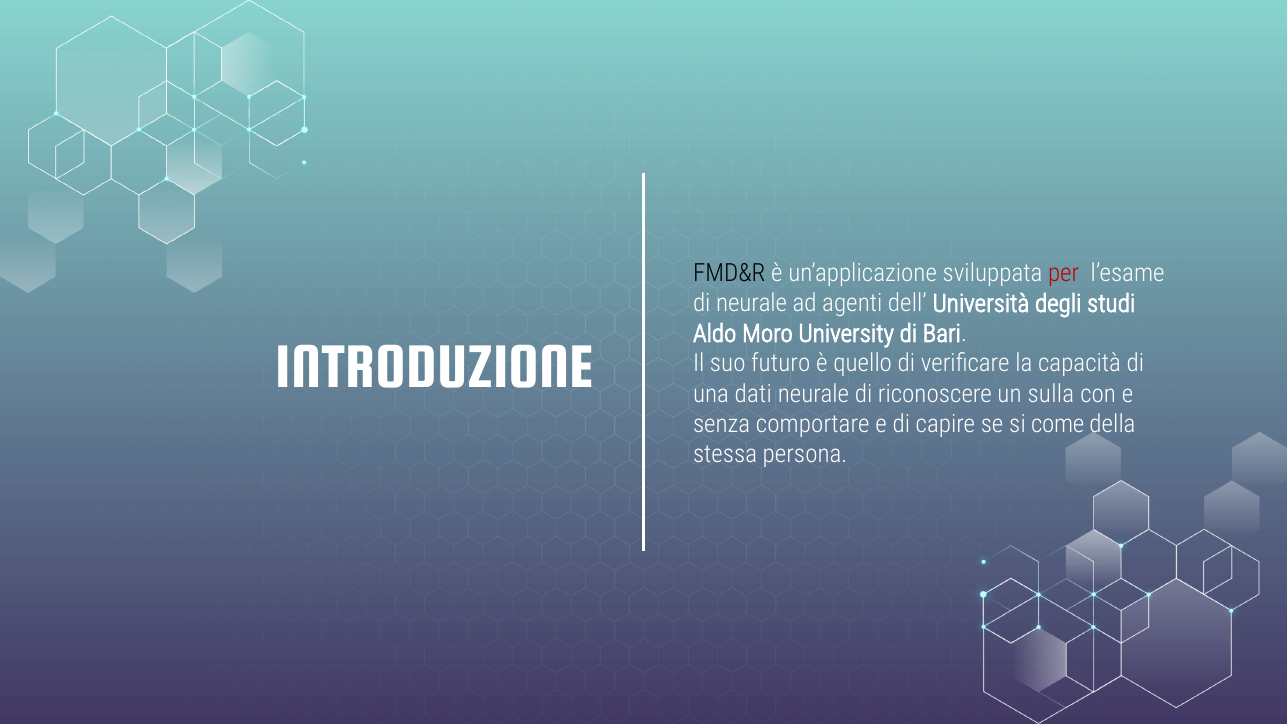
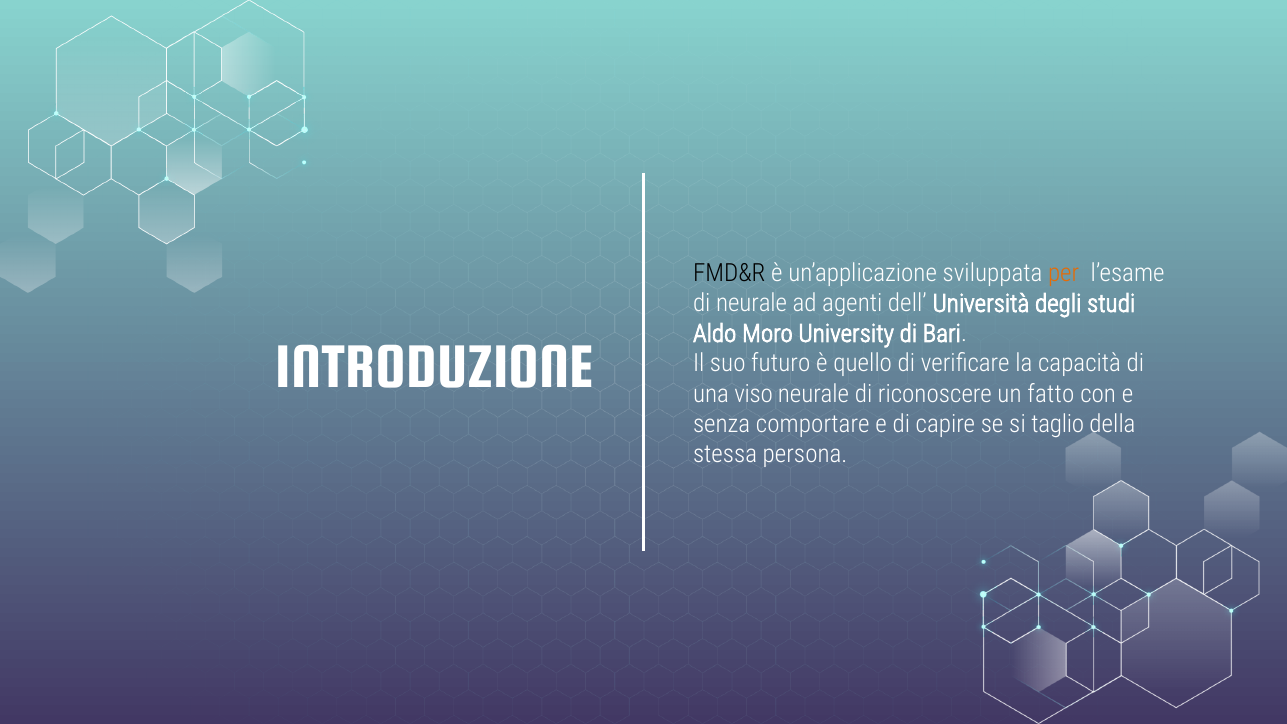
per colour: red -> orange (1064, 274)
dati: dati -> viso (754, 394)
sulla: sulla -> fatto (1051, 394)
come: come -> taglio (1058, 424)
